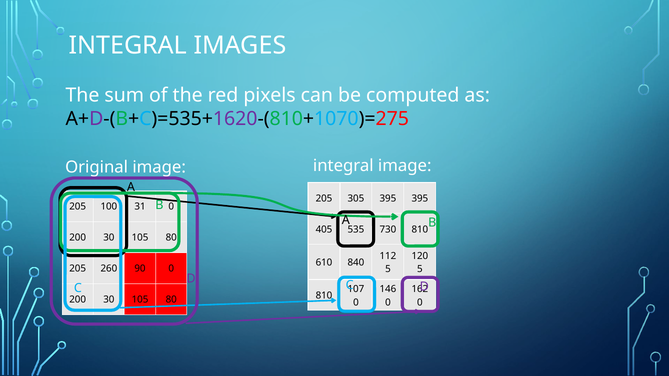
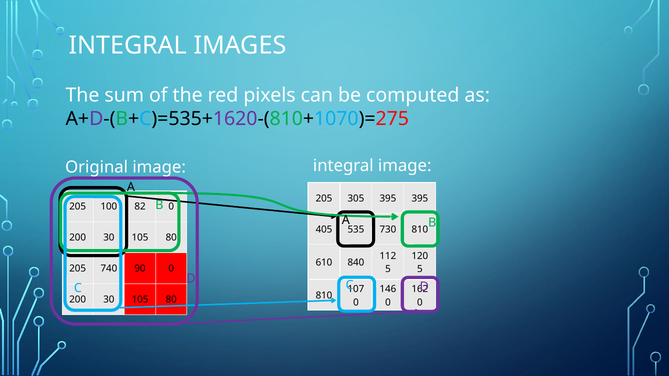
31: 31 -> 82 (140, 207)
260: 260 -> 740 (109, 269)
